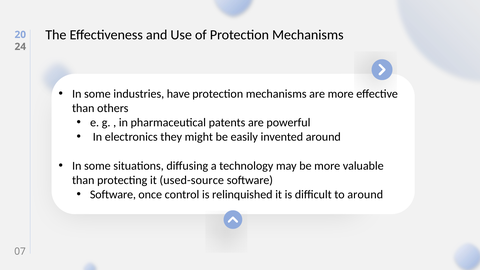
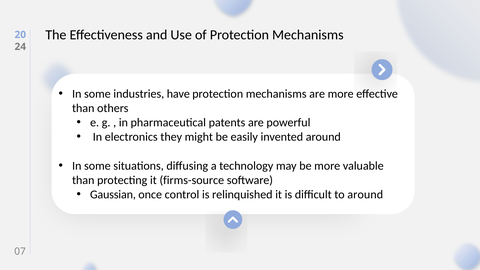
used-source: used-source -> firms-source (192, 180)
Software: Software -> Gaussian (113, 195)
